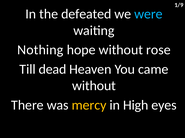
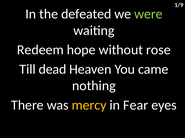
were colour: light blue -> light green (148, 14)
Nothing: Nothing -> Redeem (40, 50)
without: without -> nothing (94, 86)
High: High -> Fear (136, 106)
